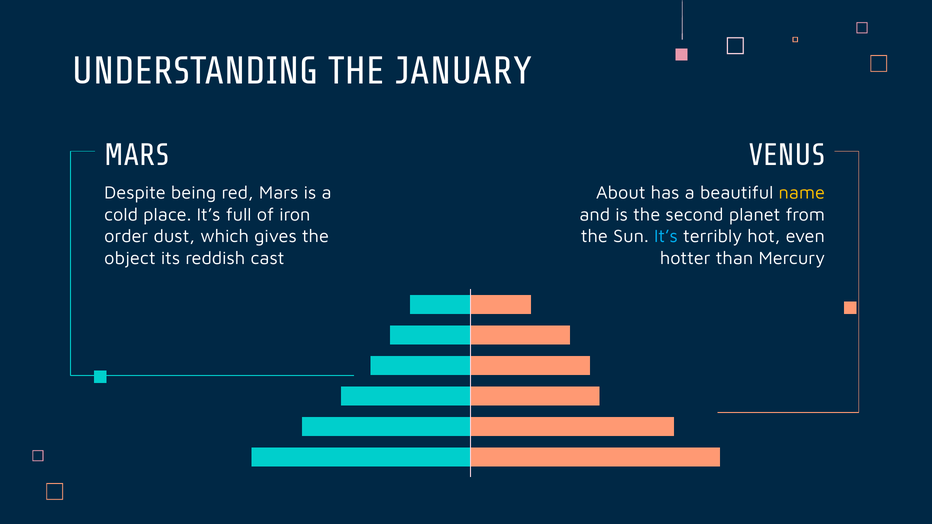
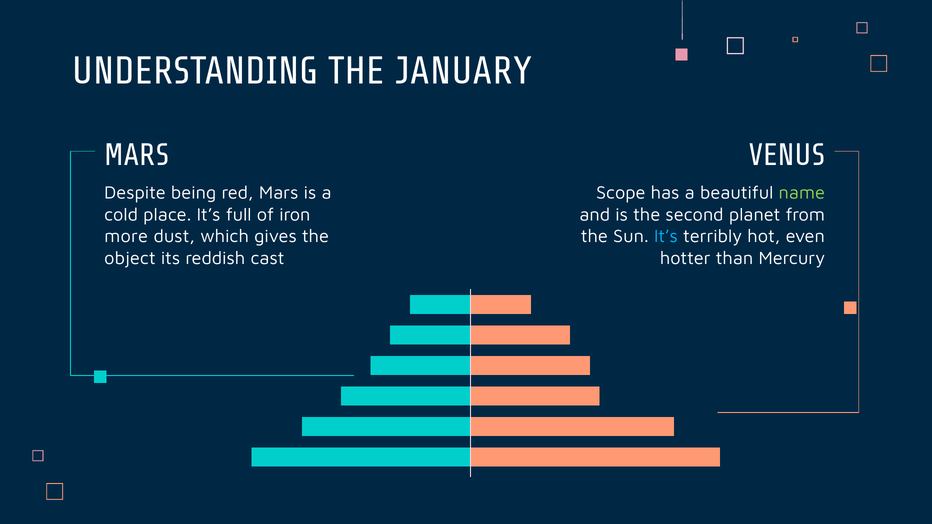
About: About -> Scope (621, 193)
name colour: yellow -> light green (802, 193)
order: order -> more (126, 237)
